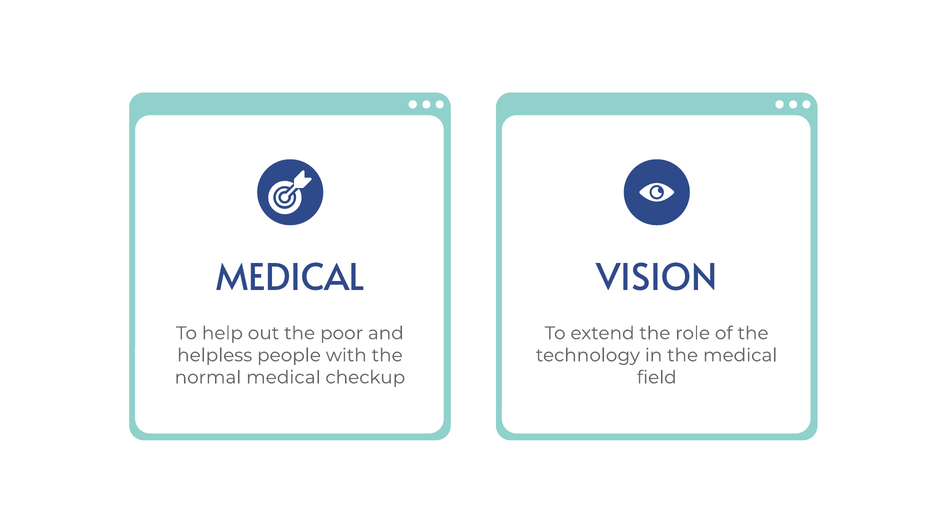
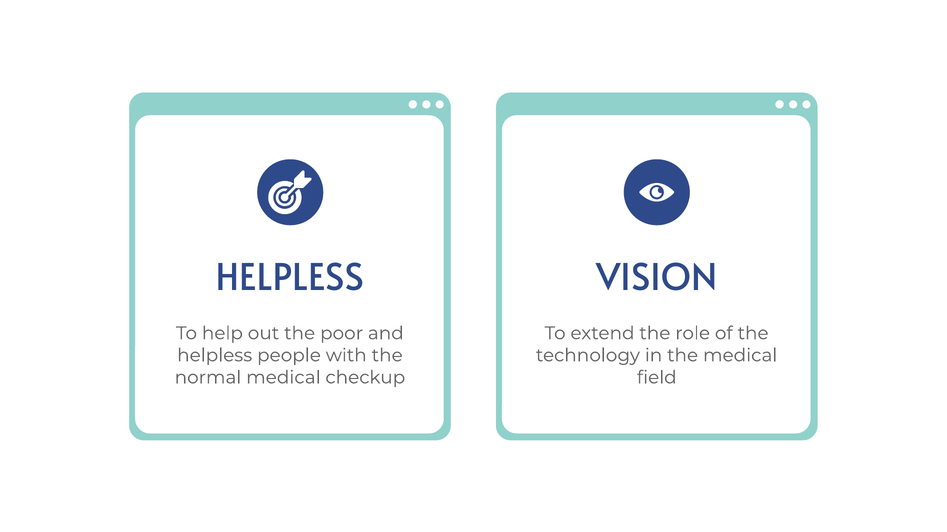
MEDICAL: MEDICAL -> HELPLESS (290, 279)
